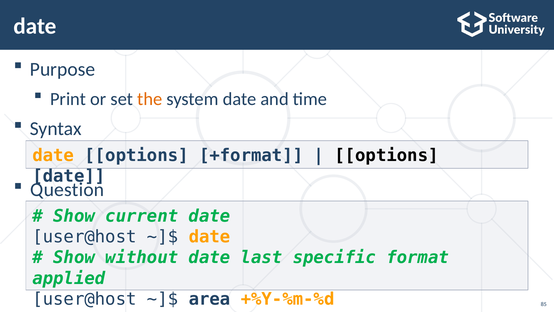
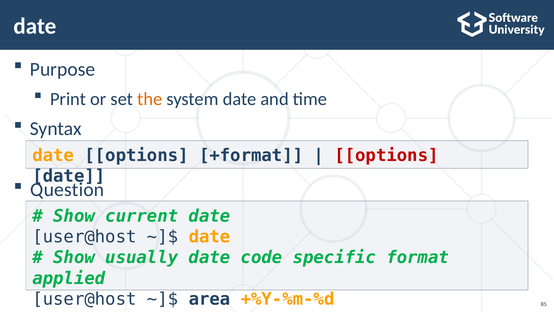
options colour: black -> red (386, 155)
without: without -> usually (142, 257)
last: last -> code (261, 257)
